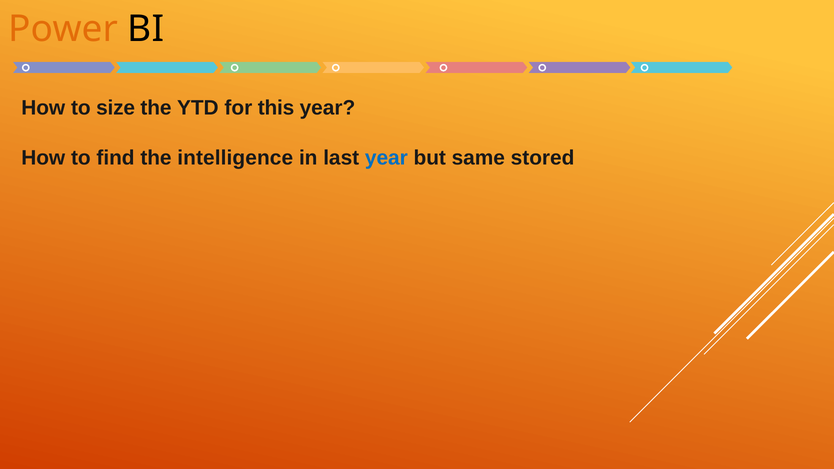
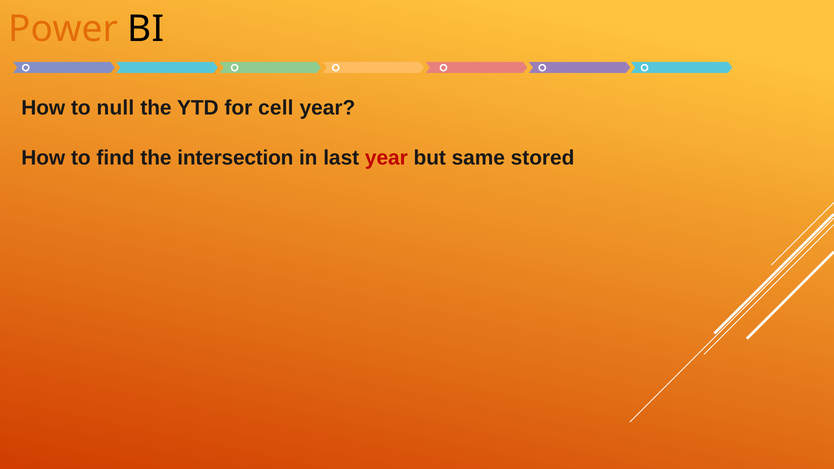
size: size -> null (115, 108)
this: this -> cell (276, 108)
intelligence: intelligence -> intersection (235, 158)
year colour: blue -> red (386, 158)
